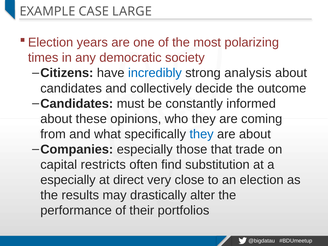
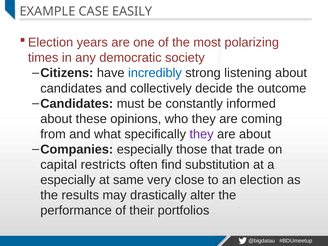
LARGE: LARGE -> EASILY (132, 11)
analysis: analysis -> listening (248, 73)
they colour: blue -> purple (202, 134)
direct: direct -> same (128, 180)
